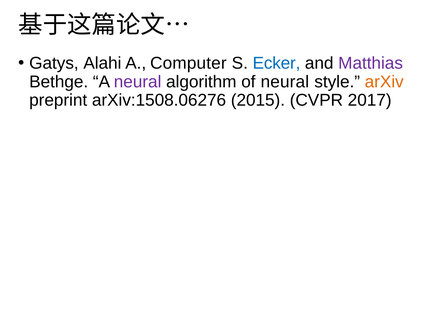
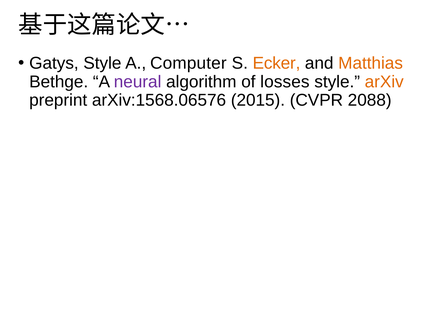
Gatys Alahi: Alahi -> Style (102, 63)
Ecker colour: blue -> orange (276, 63)
Matthias colour: purple -> orange (371, 63)
of neural: neural -> losses (285, 82)
arXiv:1508.06276: arXiv:1508.06276 -> arXiv:1568.06576 (159, 100)
2017: 2017 -> 2088 (370, 100)
